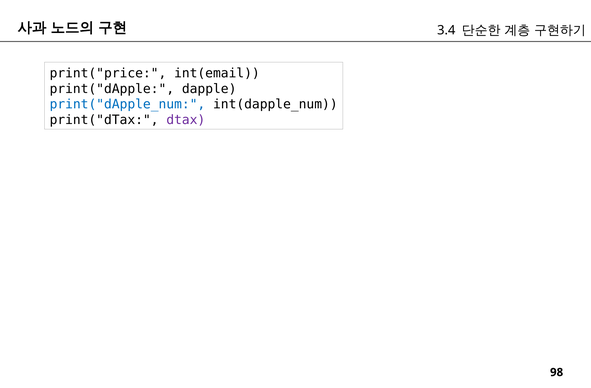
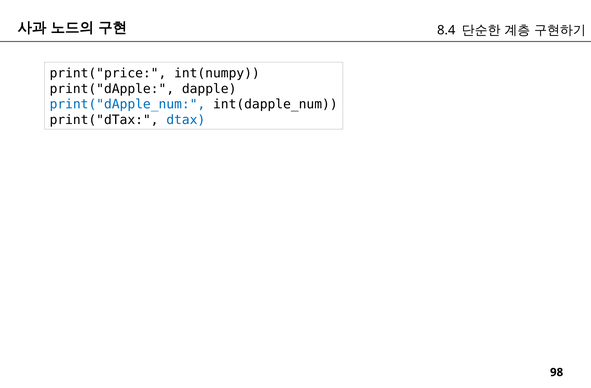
3.4: 3.4 -> 8.4 (446, 30)
int(email: int(email -> int(numpy (217, 73)
dtax colour: purple -> blue (186, 120)
